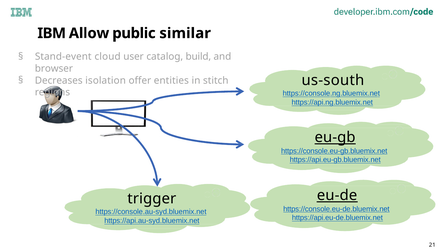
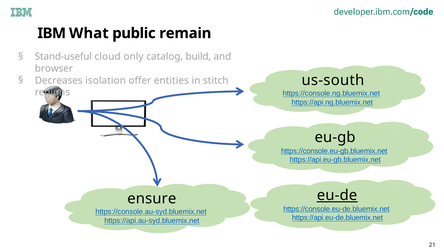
Allow: Allow -> What (89, 33)
similar: similar -> remain (185, 33)
Stand-event: Stand-event -> Stand-useful (63, 57)
user: user -> only (133, 57)
eu-gb underline: present -> none (335, 137)
trigger: trigger -> ensure (152, 198)
